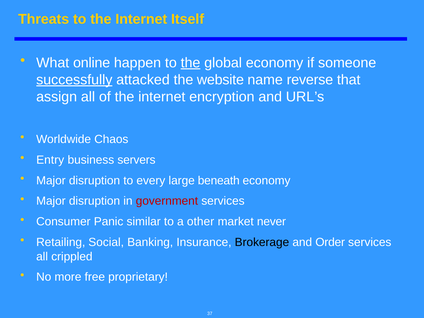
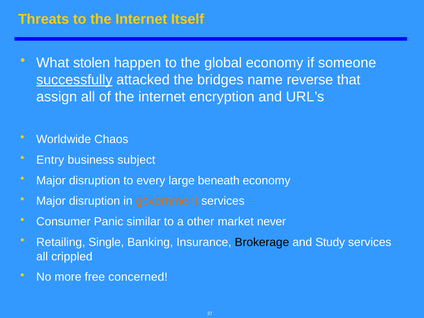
online: online -> stolen (92, 63)
the underline: present -> none (191, 63)
website: website -> bridges (220, 80)
servers: servers -> subject (136, 160)
government colour: red -> orange (167, 201)
Social: Social -> Single (106, 242)
Order: Order -> Study (330, 242)
proprietary: proprietary -> concerned (138, 277)
